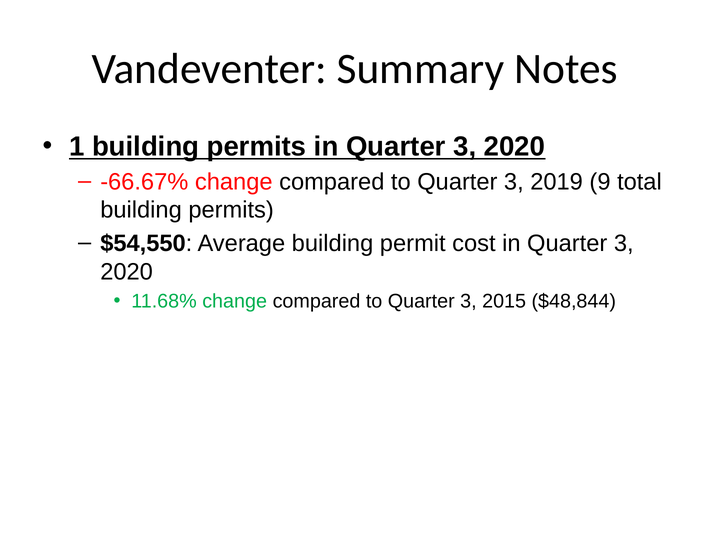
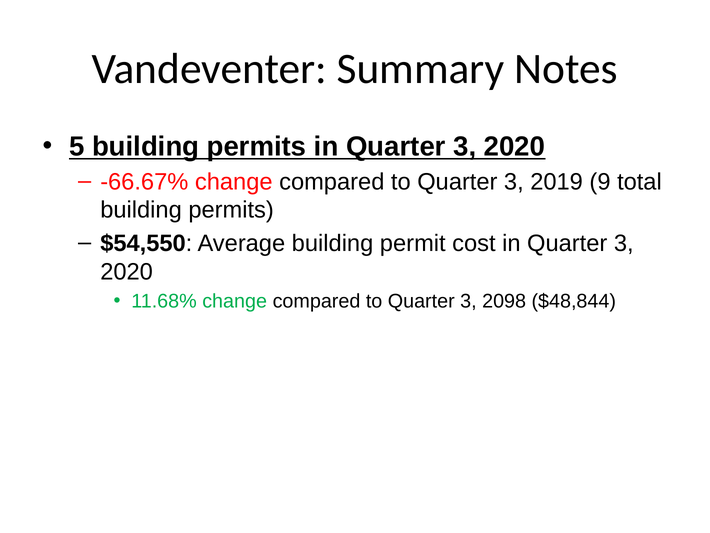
1: 1 -> 5 (77, 146)
2015: 2015 -> 2098 (504, 301)
